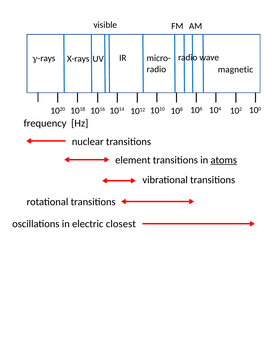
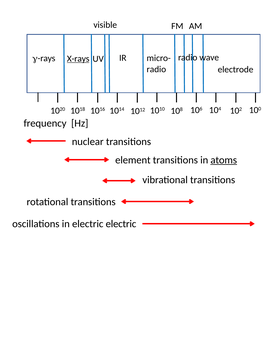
X-rays underline: none -> present (78, 59)
magnetic: magnetic -> electrode (236, 70)
electric closest: closest -> electric (121, 224)
